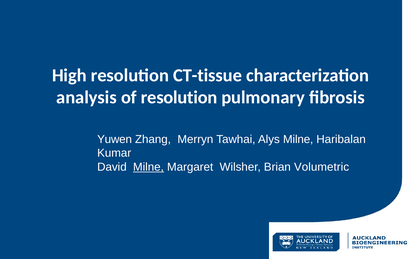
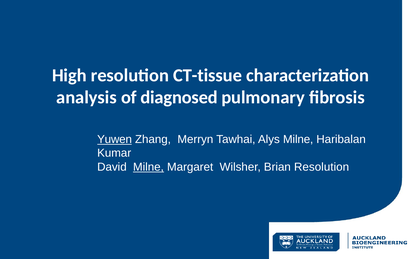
of resolution: resolution -> diagnosed (179, 98)
Yuwen underline: none -> present (115, 139)
Brian Volumetric: Volumetric -> Resolution (322, 167)
